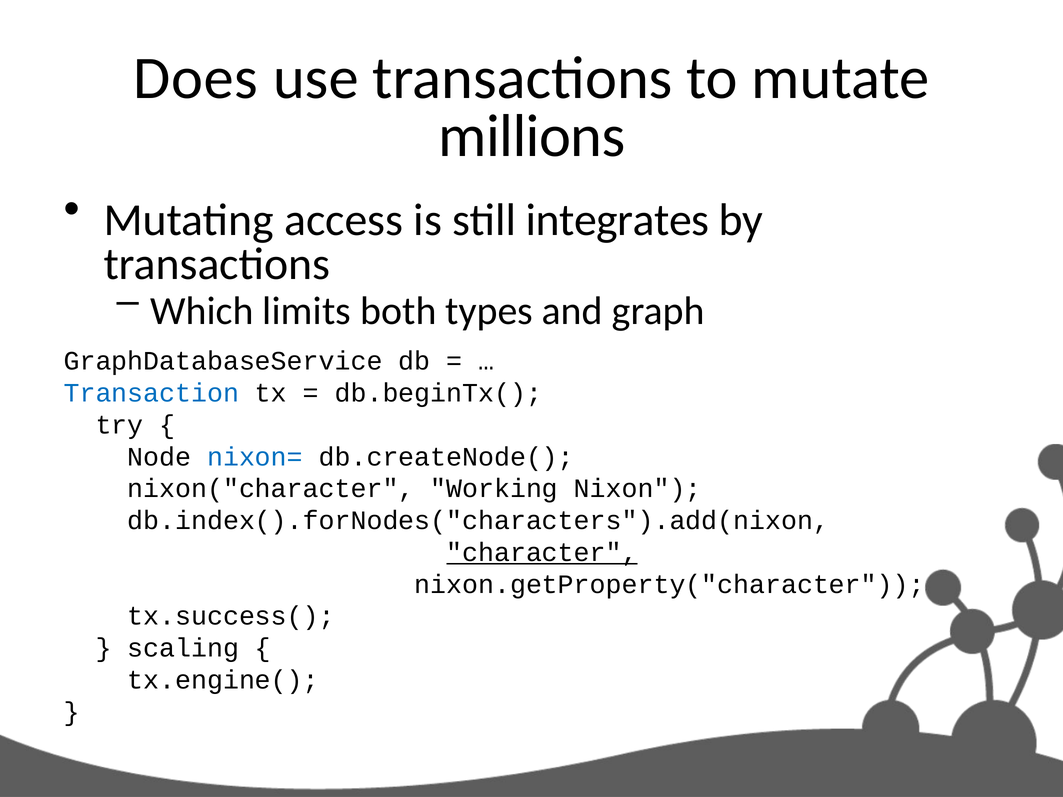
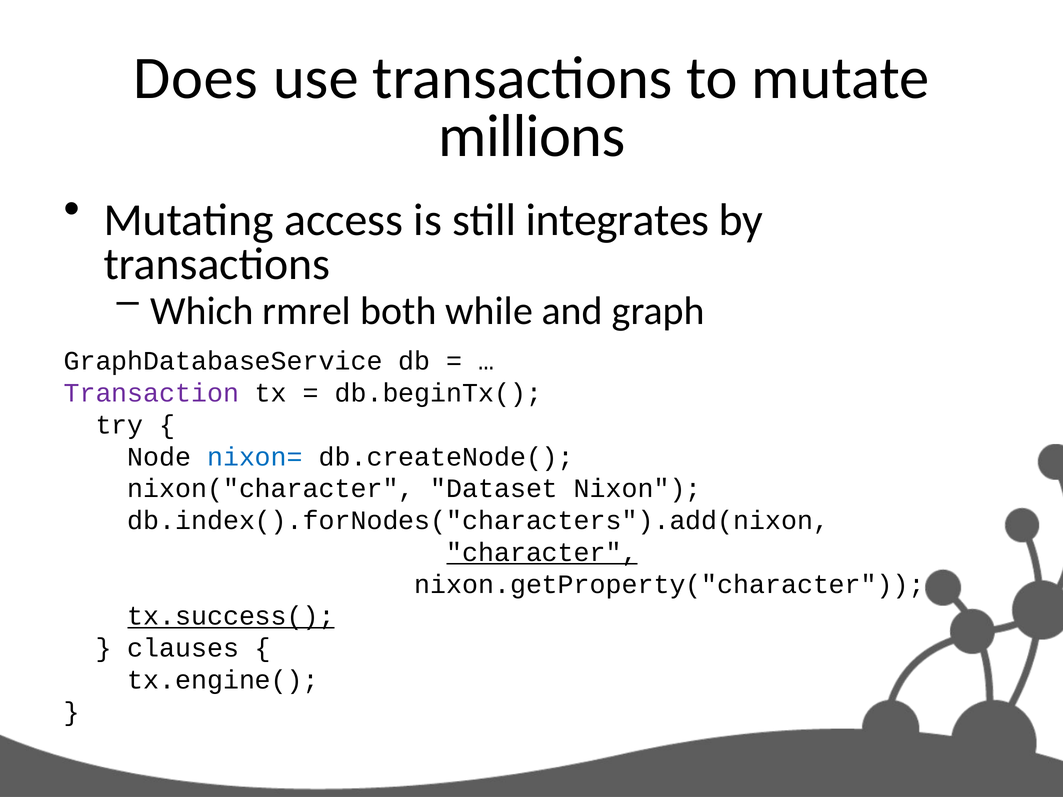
limits: limits -> rmrel (307, 311)
types: types -> while (489, 311)
Transaction colour: blue -> purple (151, 393)
Working: Working -> Dataset (494, 489)
tx.success( underline: none -> present (231, 616)
scaling: scaling -> clauses (183, 648)
